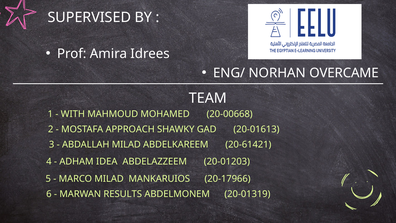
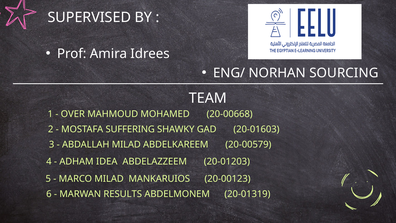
OVERCAME: OVERCAME -> SOURCING (344, 73)
WITH: WITH -> OVER (73, 114)
APPROACH: APPROACH -> SUFFERING (130, 129)
20-01613: 20-01613 -> 20-01603 (256, 129)
20-61421: 20-61421 -> 20-00579 (248, 144)
20-17966: 20-17966 -> 20-00123 (228, 179)
